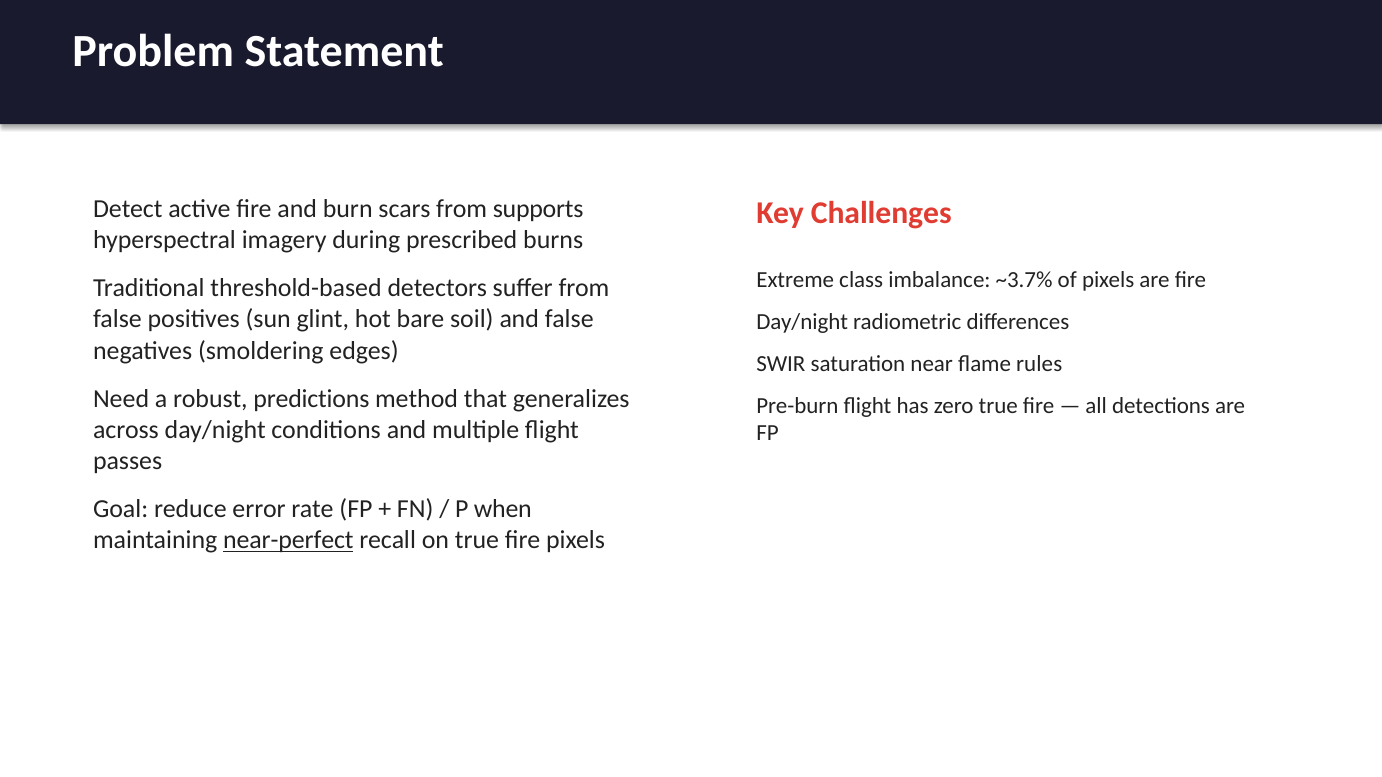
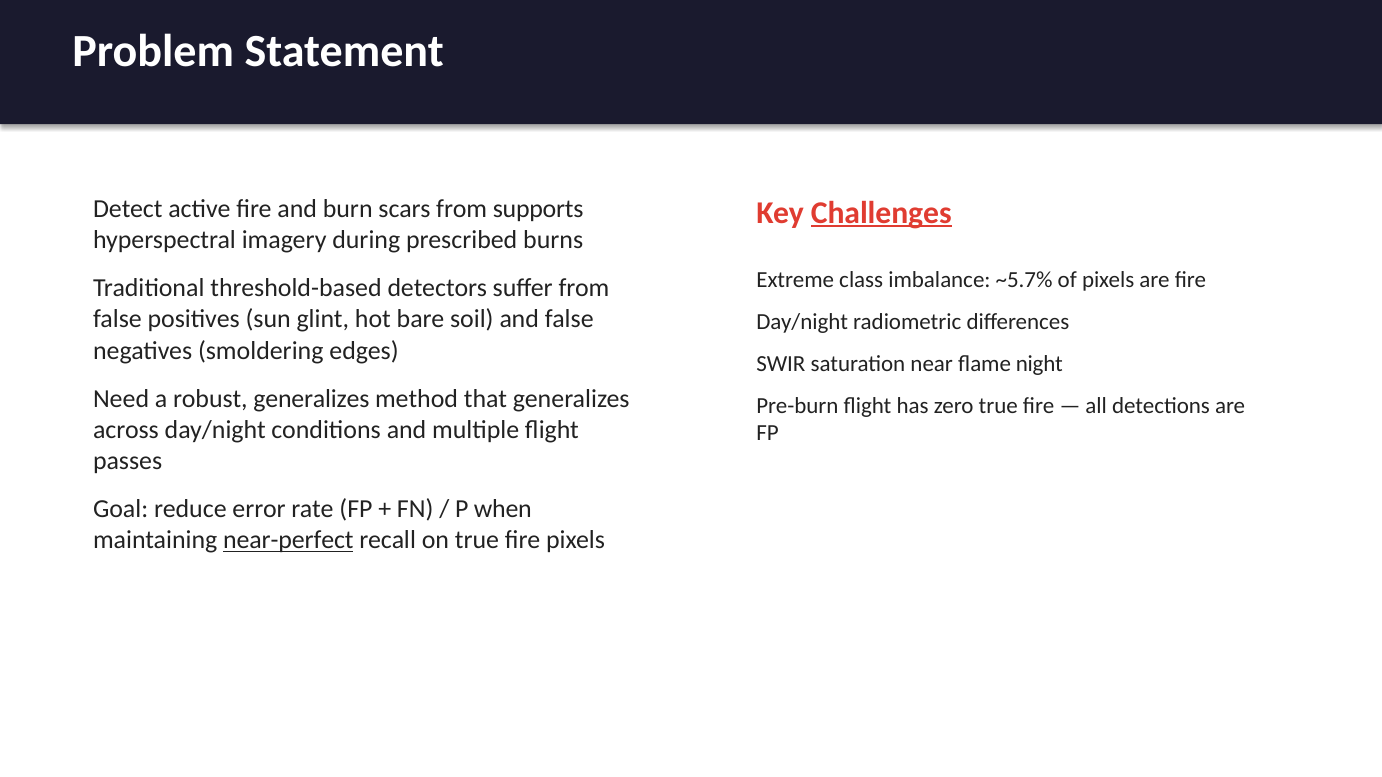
Challenges underline: none -> present (881, 213)
~3.7%: ~3.7% -> ~5.7% (1024, 280)
rules: rules -> night (1039, 364)
robust predictions: predictions -> generalizes (311, 399)
